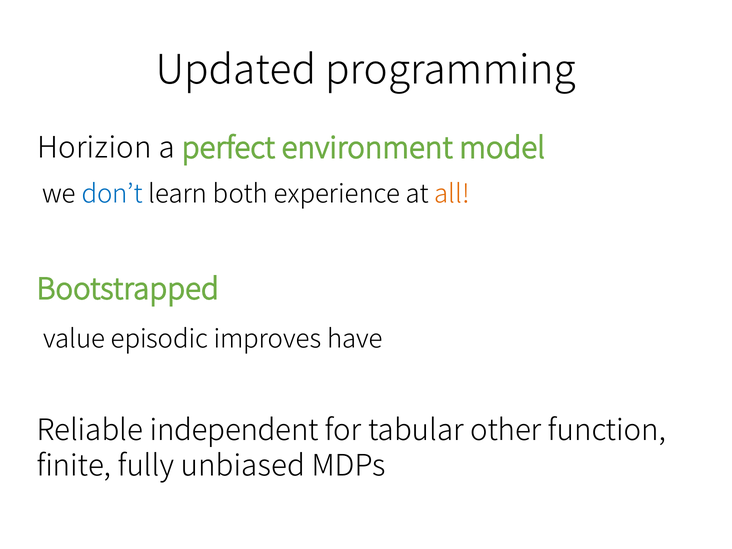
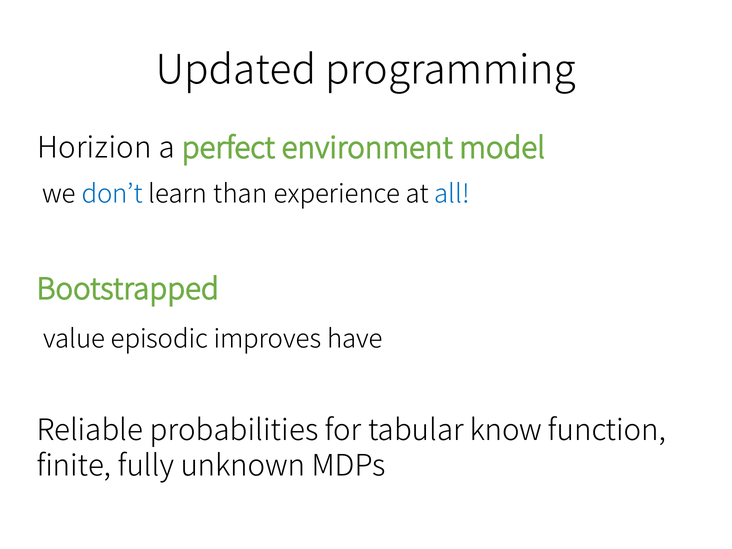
both: both -> than (240, 194)
all colour: orange -> blue (452, 194)
independent: independent -> probabilities (234, 430)
other: other -> know (506, 430)
unbiased: unbiased -> unknown (243, 466)
